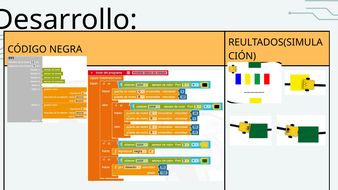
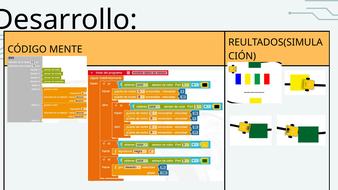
NEGRA: NEGRA -> MENTE (66, 49)
